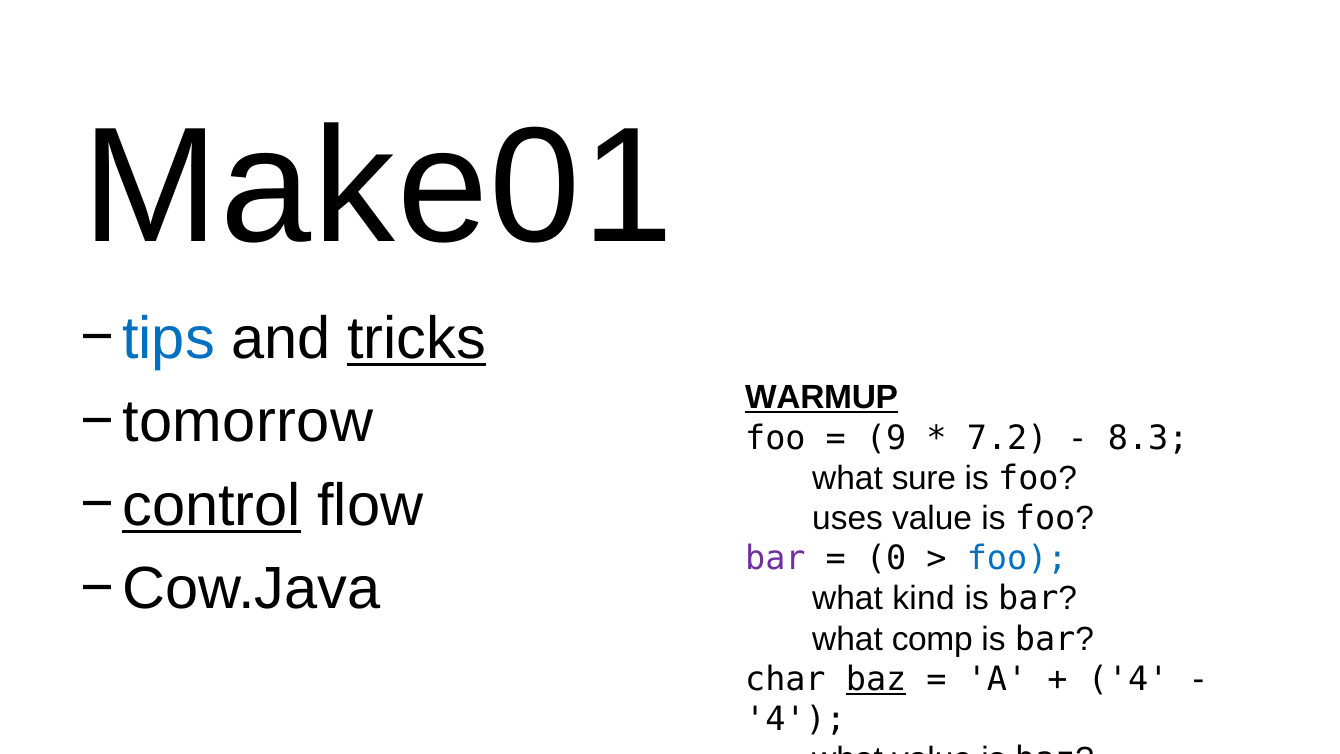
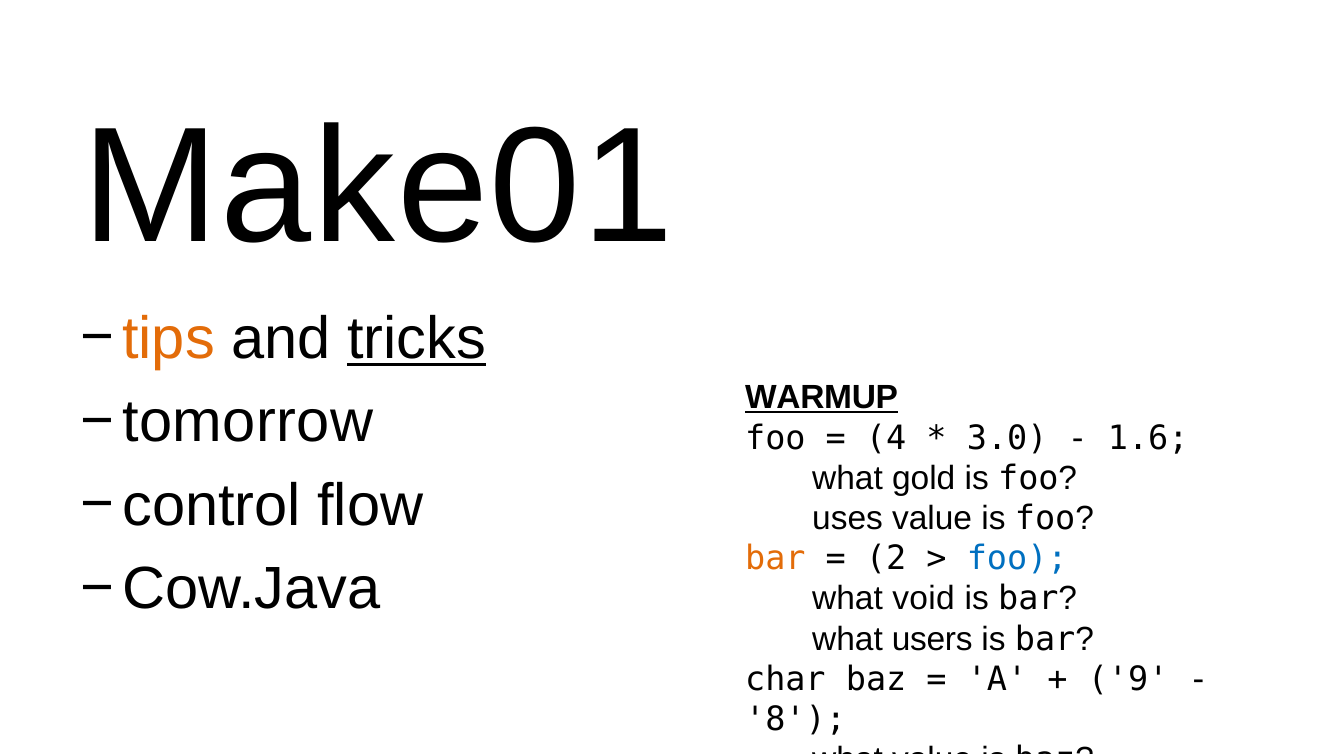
tips colour: blue -> orange (169, 339)
9: 9 -> 4 (886, 438)
7.2: 7.2 -> 3.0 (1007, 438)
8.3: 8.3 -> 1.6 (1148, 438)
sure: sure -> gold (924, 478)
control underline: present -> none (212, 506)
bar colour: purple -> orange (775, 558)
0: 0 -> 2 (886, 558)
kind: kind -> void (924, 599)
comp: comp -> users (932, 639)
baz underline: present -> none (876, 679)
4: 4 -> 9 (1128, 679)
4: 4 -> 8 (796, 719)
